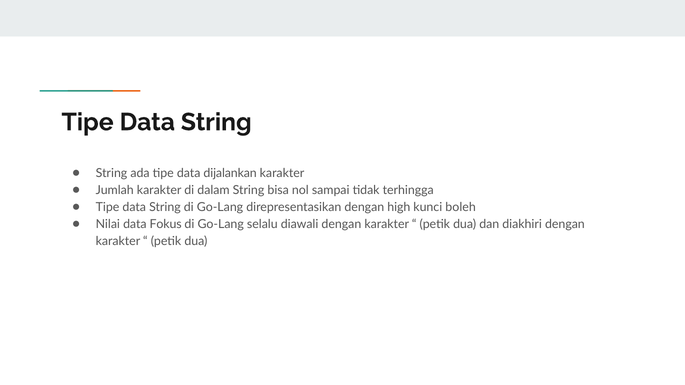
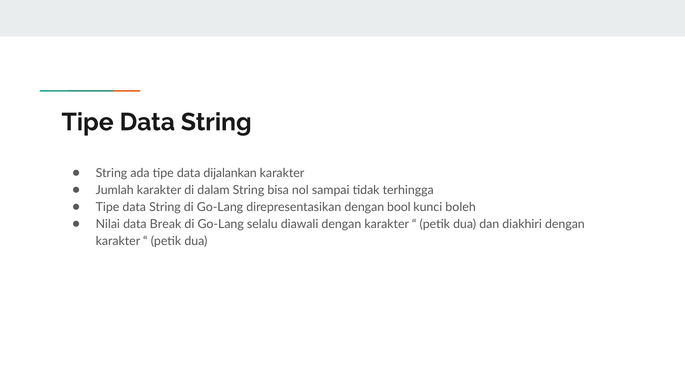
high: high -> bool (399, 207)
Fokus: Fokus -> Break (166, 224)
